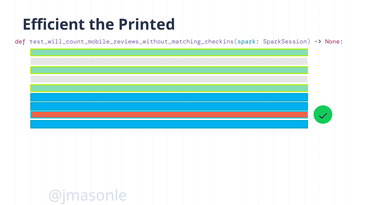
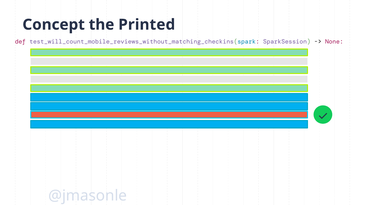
Efficient: Efficient -> Concept (54, 25)
